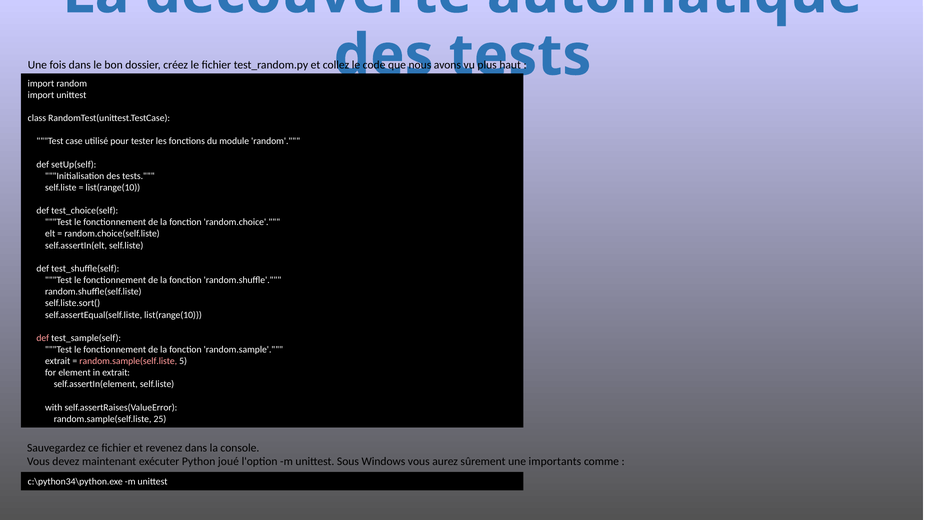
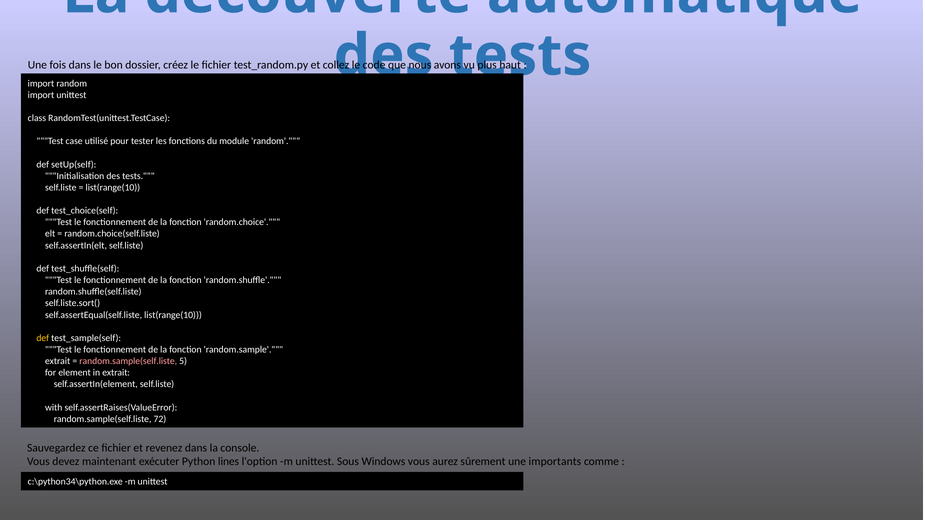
def colour: pink -> yellow (43, 338)
25: 25 -> 72 (160, 419)
joué: joué -> lines (229, 462)
